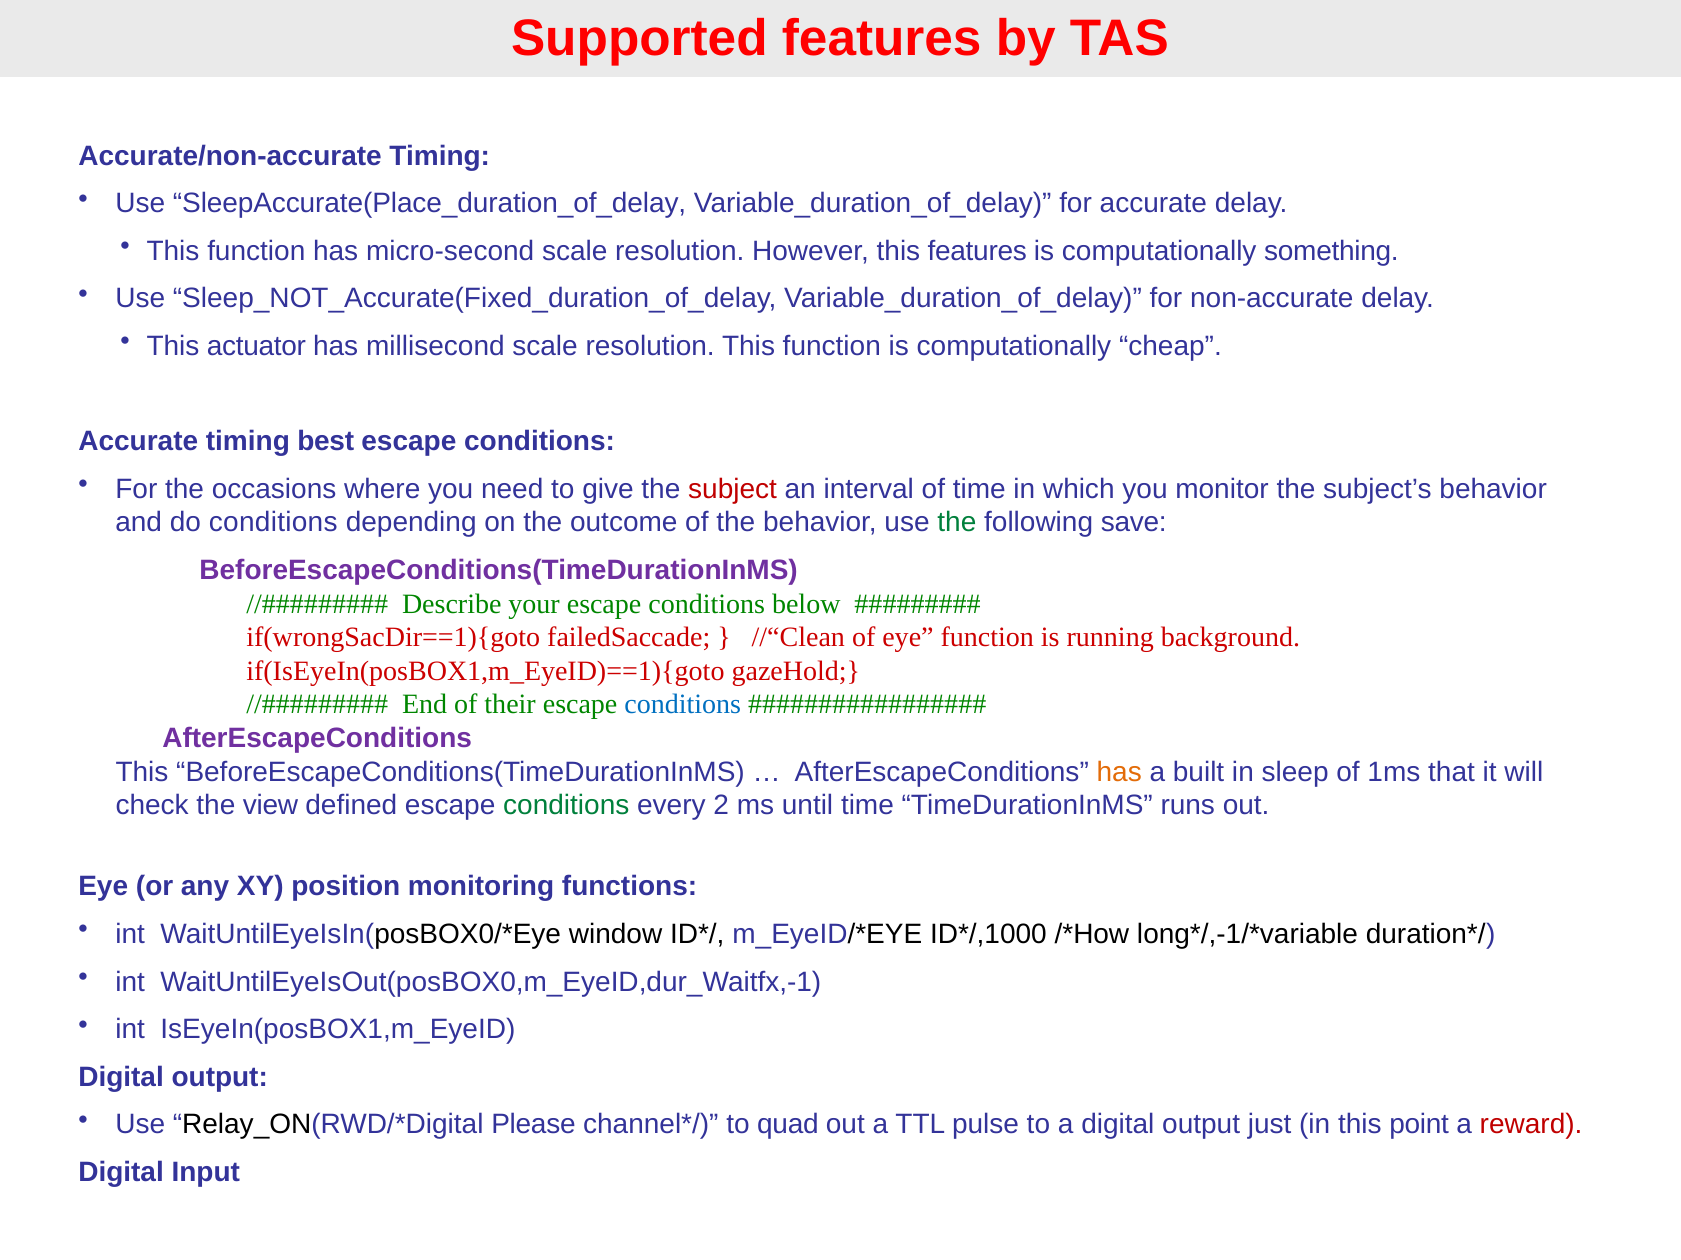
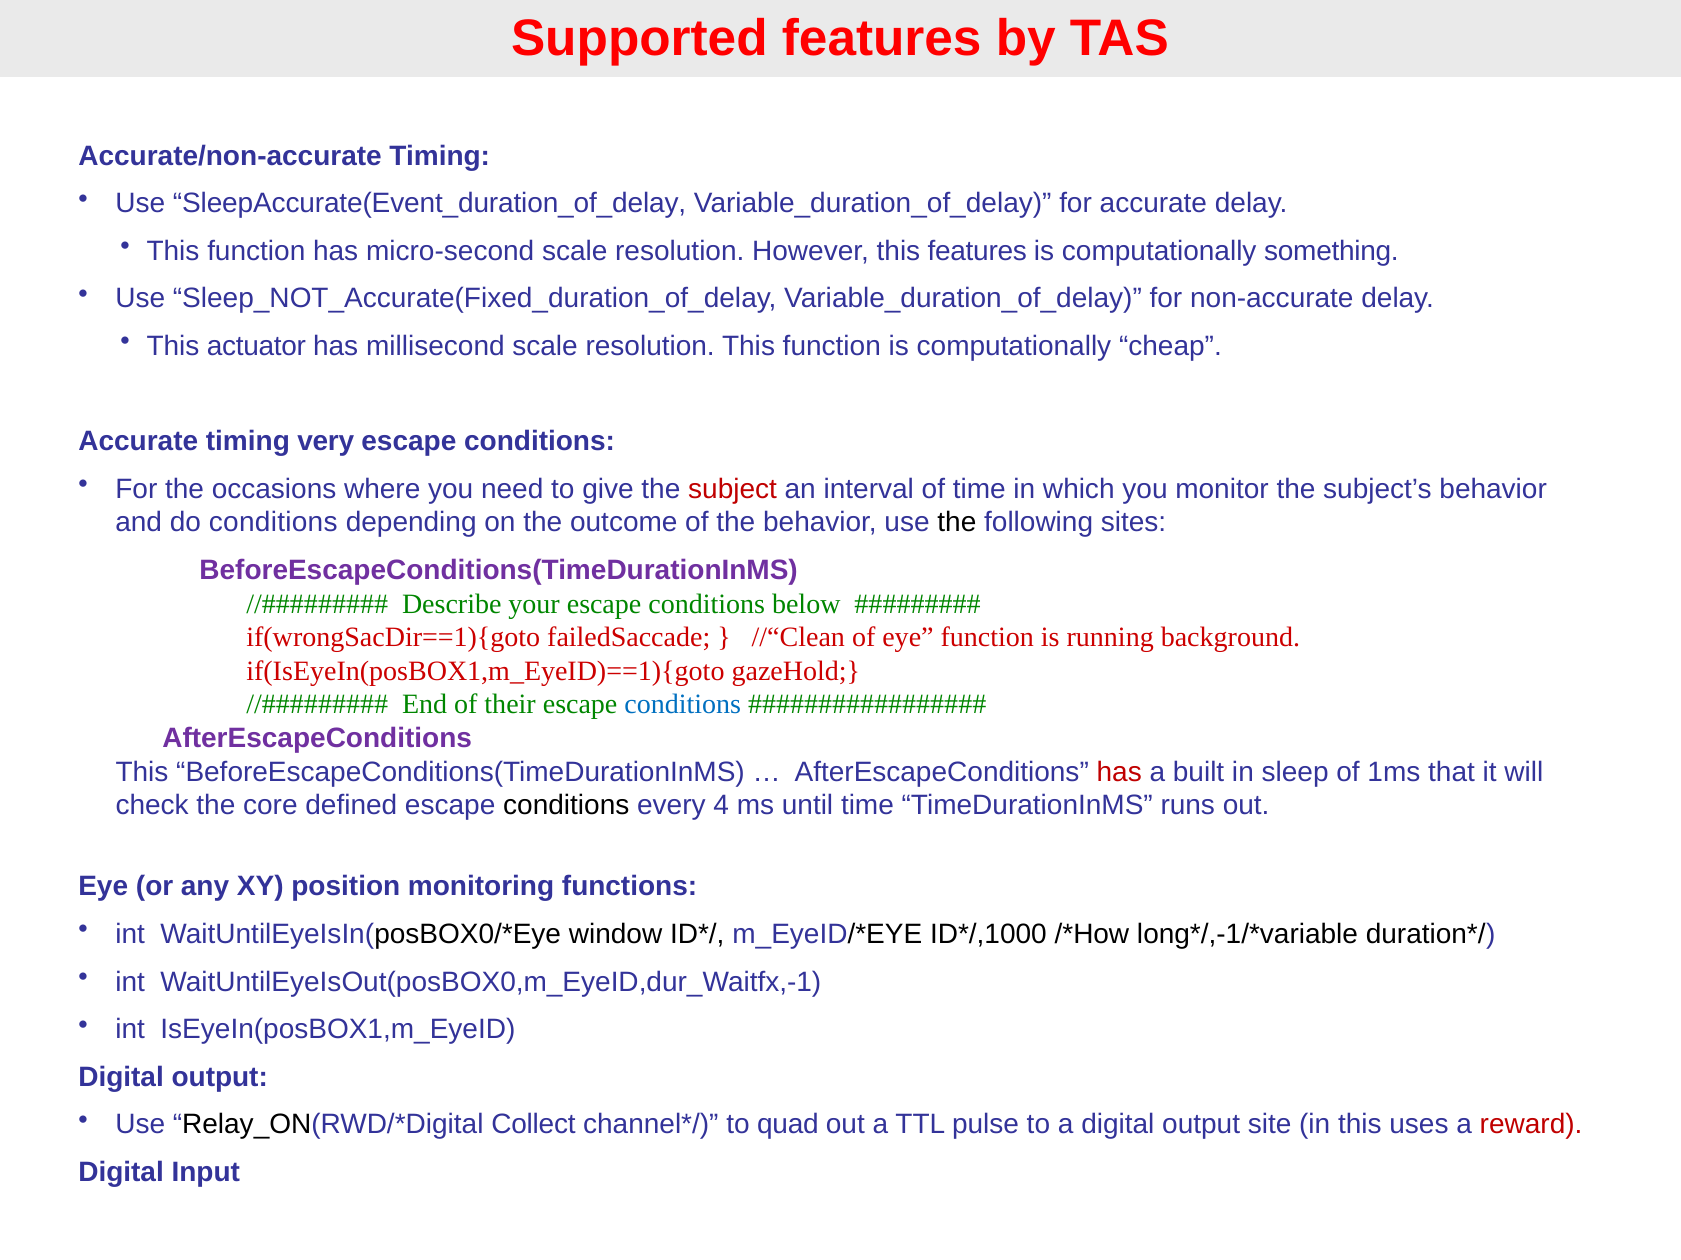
SleepAccurate(Place_duration_of_delay: SleepAccurate(Place_duration_of_delay -> SleepAccurate(Event_duration_of_delay (430, 204)
best: best -> very (326, 442)
the colour: green -> black (957, 523)
save: save -> sites (1134, 523)
has colour: orange -> red (1119, 772)
view: view -> core (270, 806)
conditions colour: green -> black (566, 806)
2: 2 -> 4 (721, 806)
Please: Please -> Collect (533, 1125)
just: just -> site (1270, 1125)
point: point -> uses (1419, 1125)
